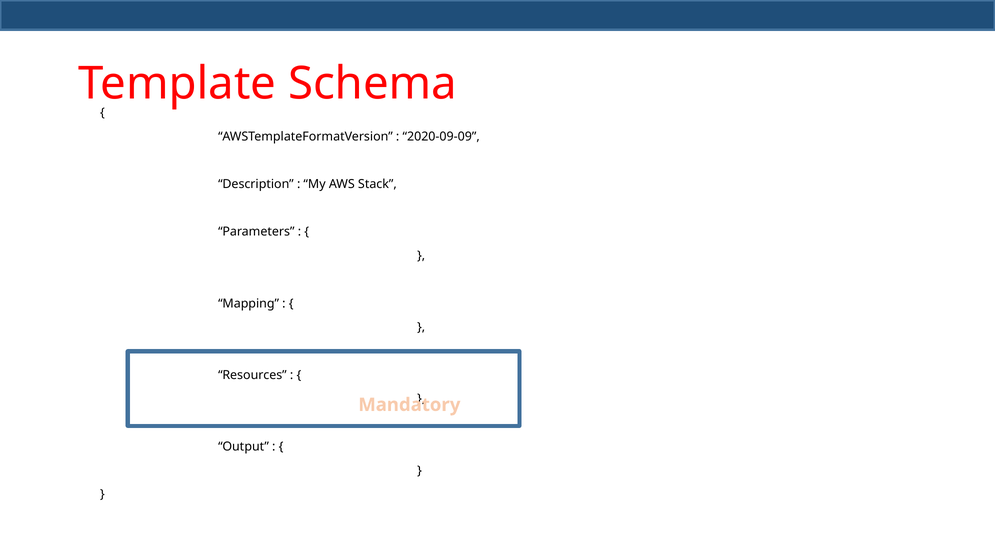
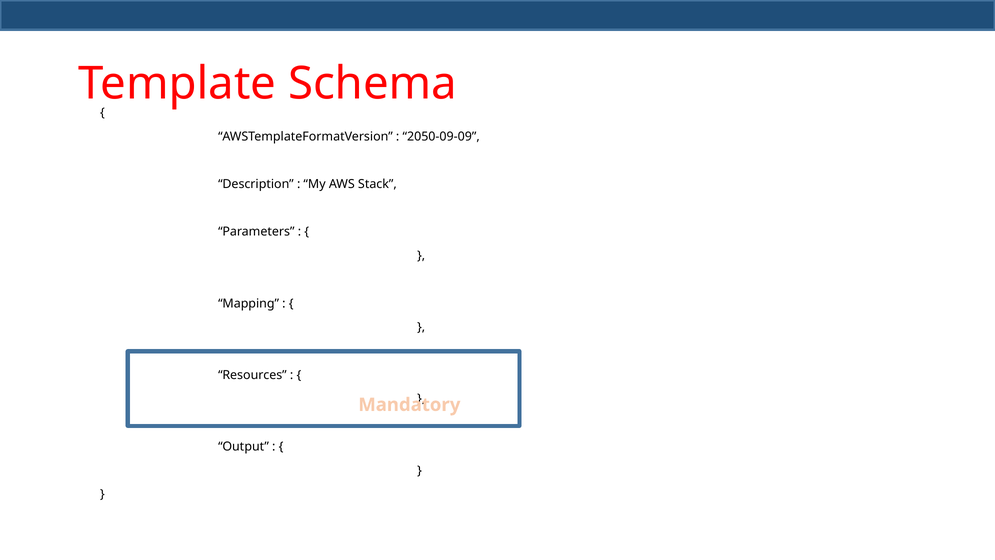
2020-09-09: 2020-09-09 -> 2050-09-09 (441, 136)
